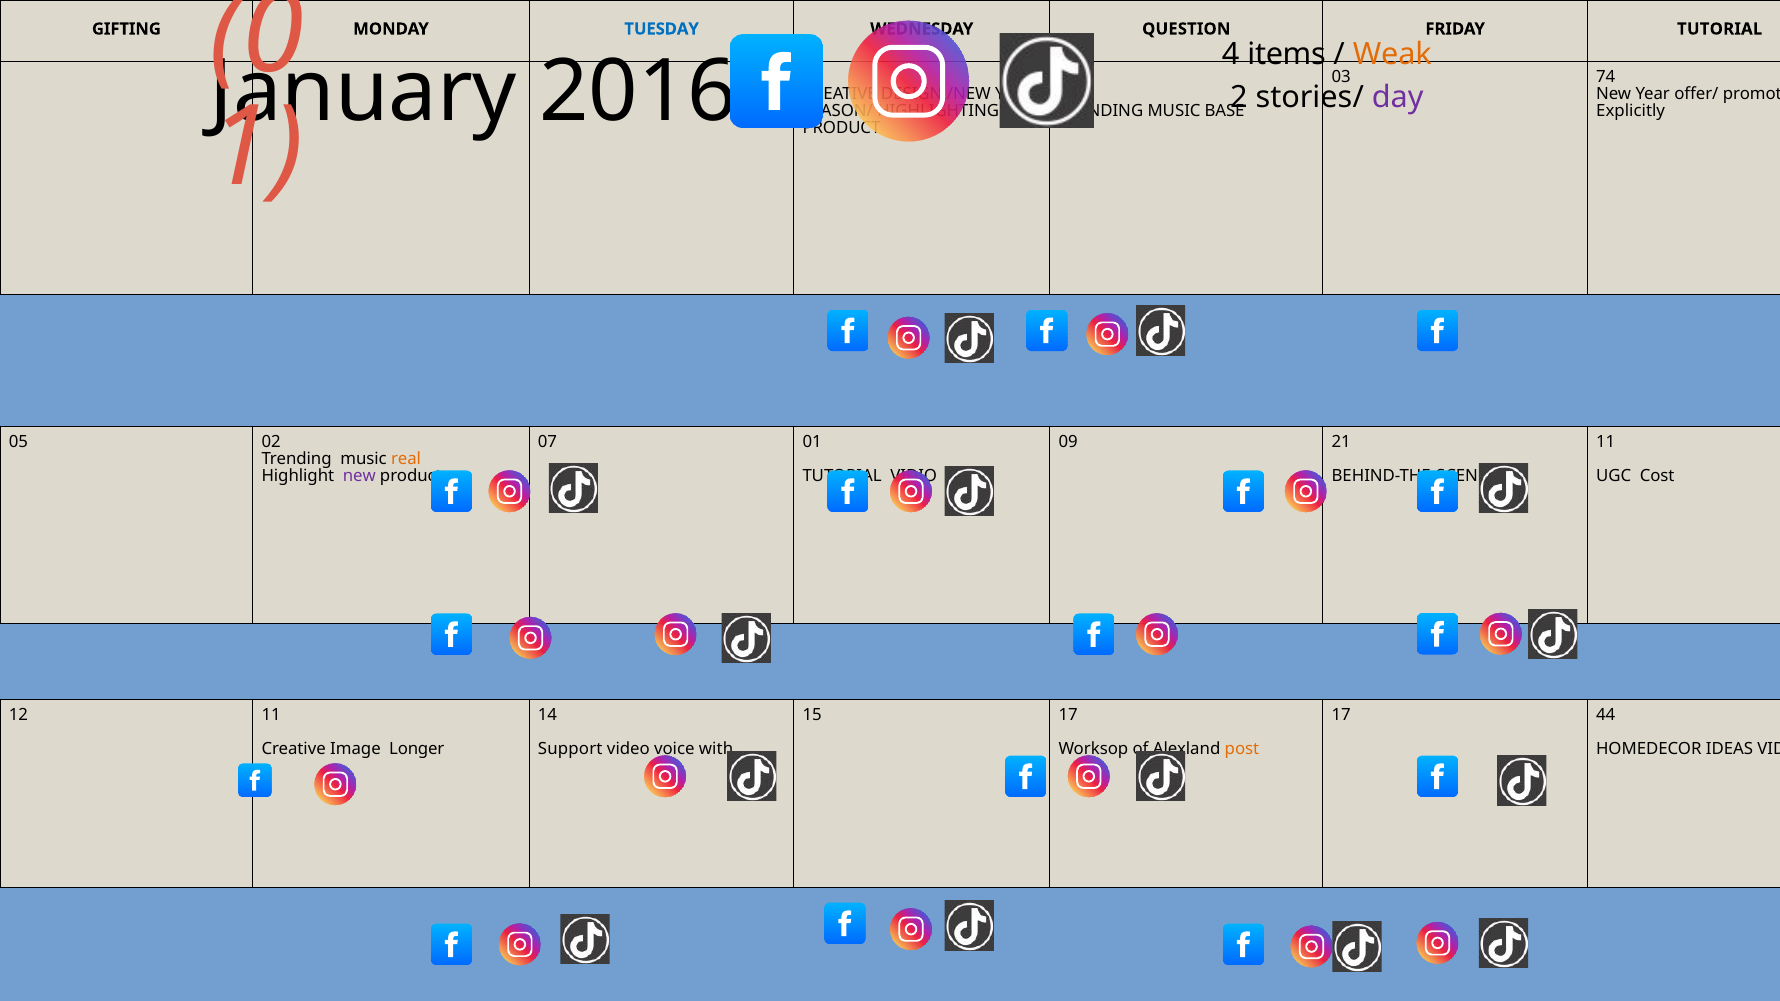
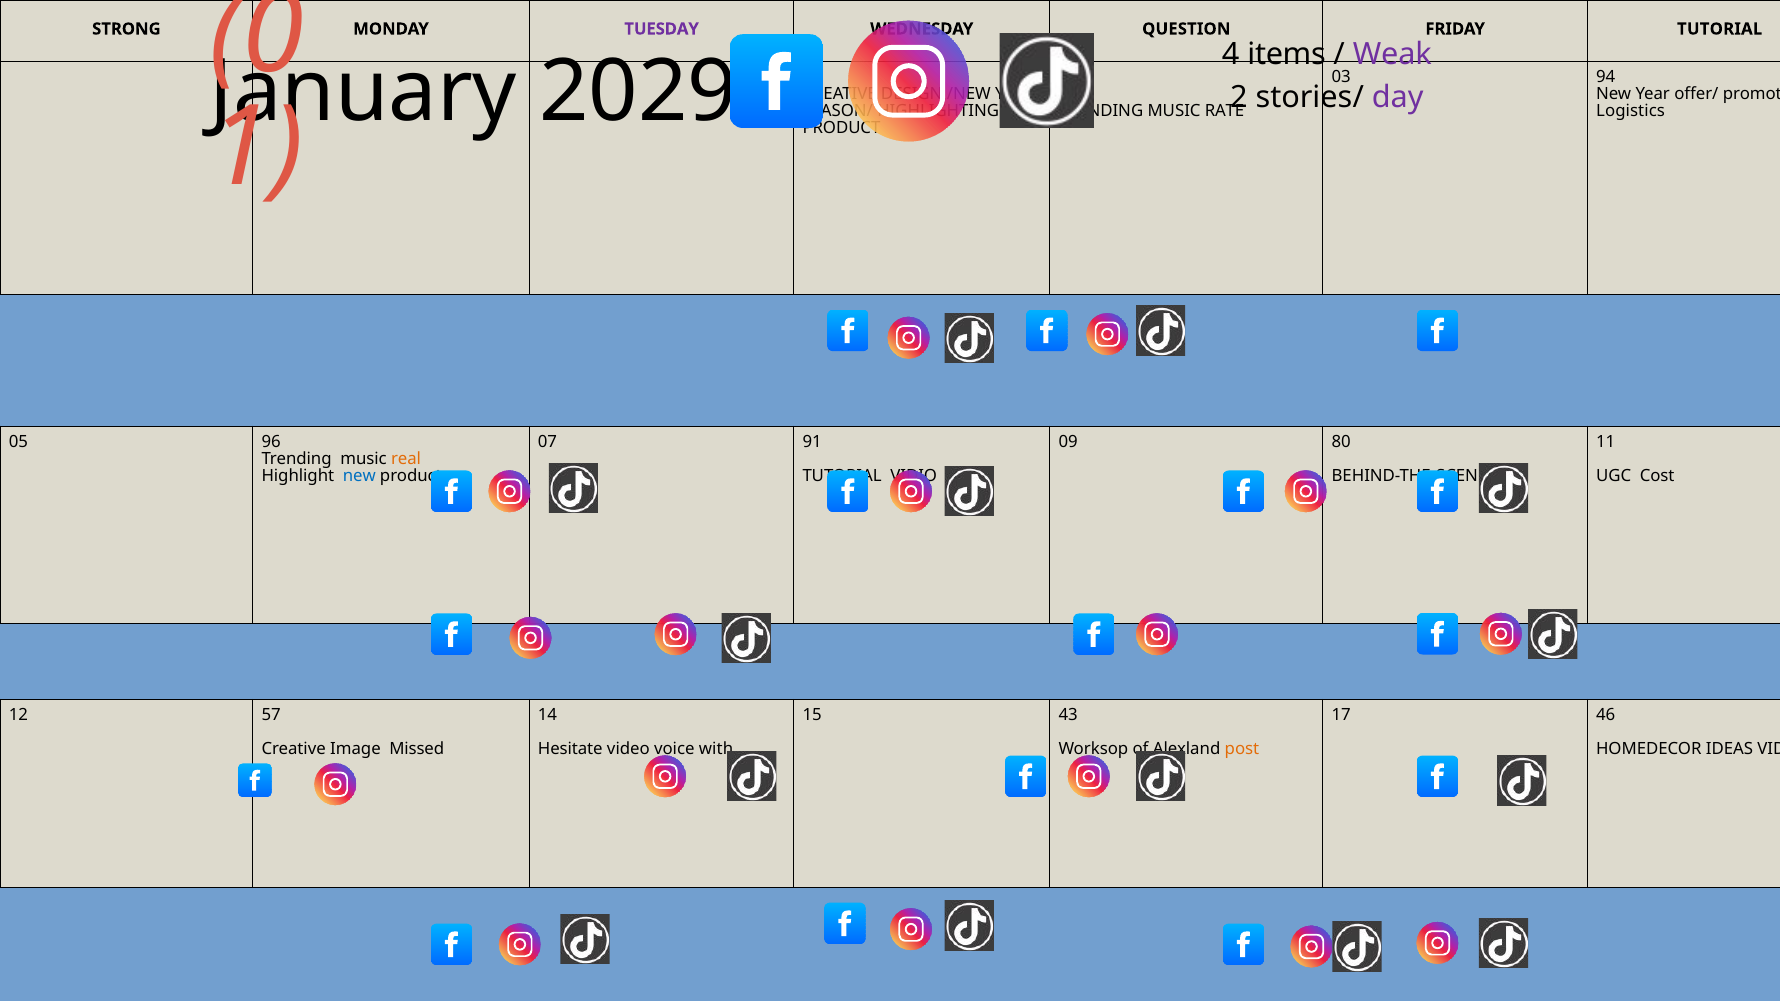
GIFTING: GIFTING -> STRONG (126, 29)
TUESDAY colour: blue -> purple (662, 29)
Weak colour: orange -> purple (1392, 54)
2016: 2016 -> 2029 (638, 92)
74: 74 -> 94 (1606, 77)
BASE: BASE -> RATE (1225, 111)
Explicitly: Explicitly -> Logistics (1631, 111)
05 02: 02 -> 96 (271, 442)
07 01: 01 -> 91 (812, 442)
09 21: 21 -> 80 (1341, 442)
new colour: purple -> blue (359, 476)
12 11: 11 -> 57 (271, 715)
15 17: 17 -> 43 (1068, 715)
44: 44 -> 46 (1606, 715)
Longer: Longer -> Missed (417, 749)
Support: Support -> Hesitate (570, 749)
